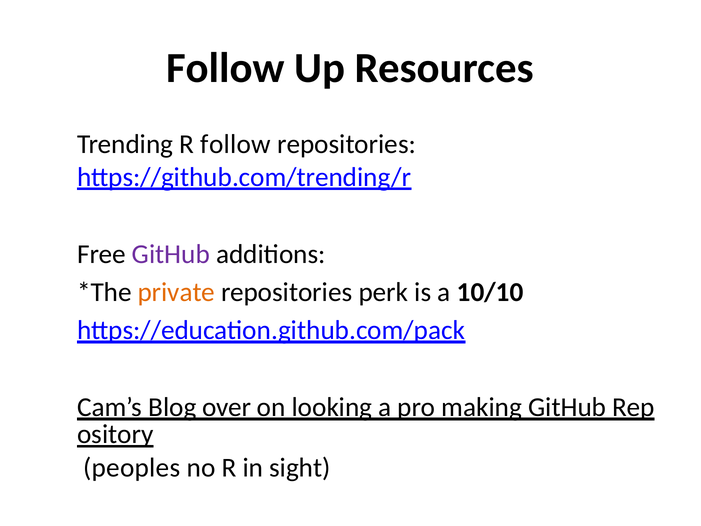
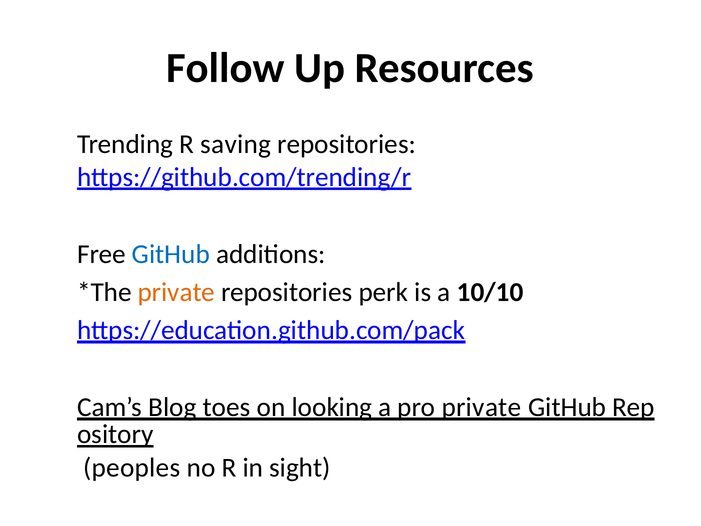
R follow: follow -> saving (236, 144)
GitHub colour: purple -> blue (171, 254)
over: over -> toes (227, 407)
pro making: making -> private (481, 407)
